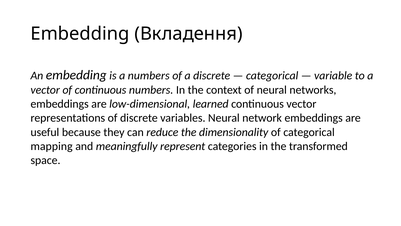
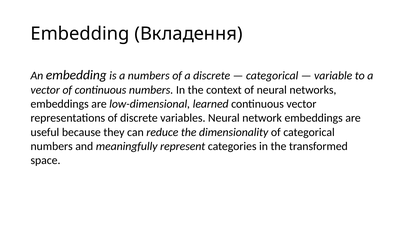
mapping: mapping -> numbers (52, 146)
